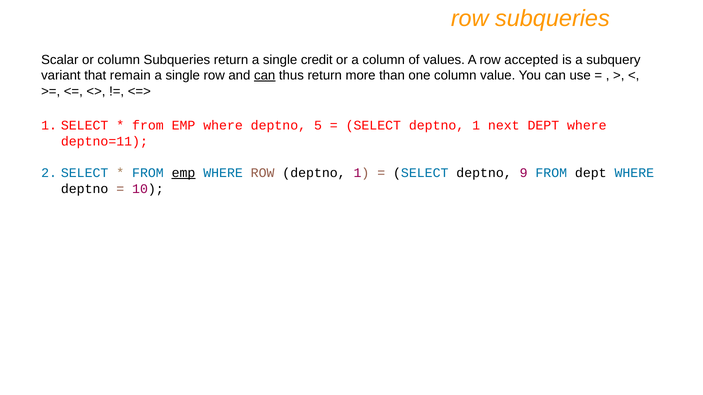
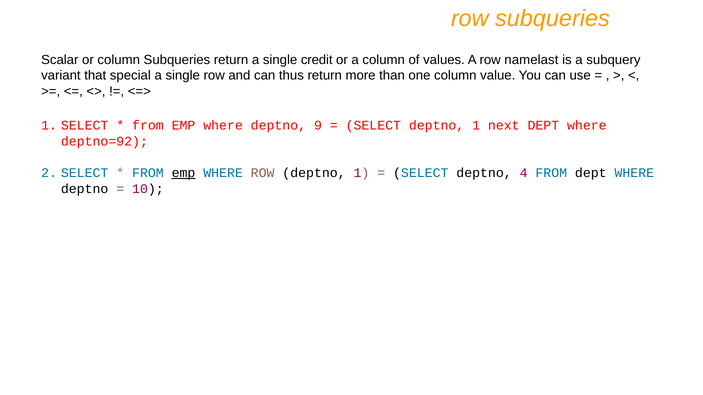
accepted: accepted -> namelast (531, 60)
remain: remain -> special (130, 76)
can underline: present -> none (265, 76)
5: 5 -> 9 (318, 126)
deptno=11: deptno=11 -> deptno=92 (104, 141)
9: 9 -> 4 (524, 173)
